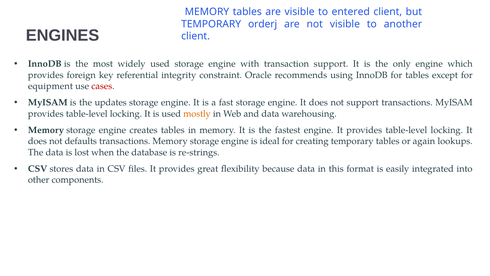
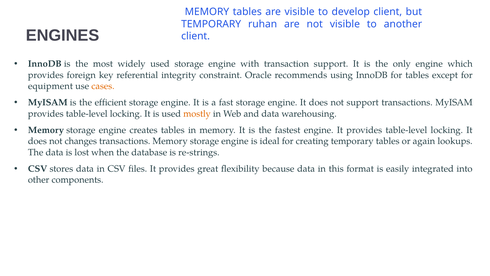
entered: entered -> develop (351, 12)
orderj: orderj -> ruhan (263, 24)
cases colour: red -> orange (103, 86)
updates: updates -> efficient (111, 102)
defaults: defaults -> changes (81, 141)
